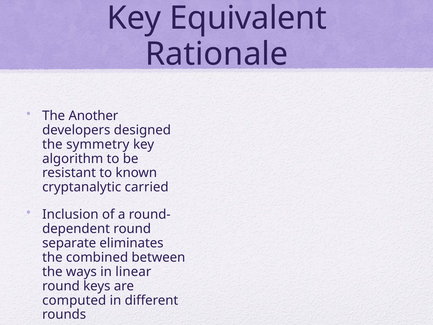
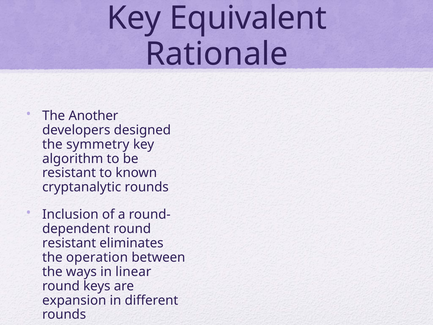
cryptanalytic carried: carried -> rounds (147, 187)
separate: separate -> resistant (69, 243)
combined: combined -> operation (97, 257)
computed: computed -> expansion (74, 300)
